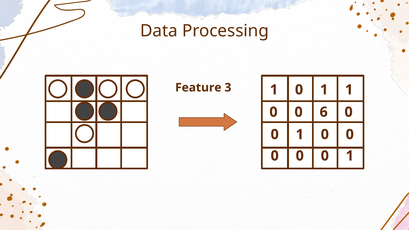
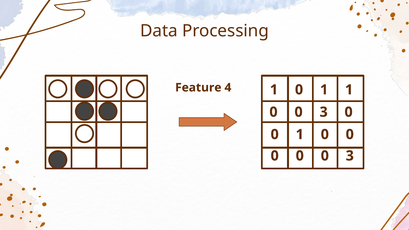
3: 3 -> 4 (228, 88)
6: 6 -> 3 (324, 112)
1: 1 -> 3 (350, 156)
